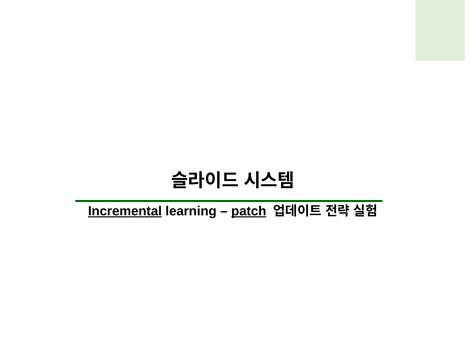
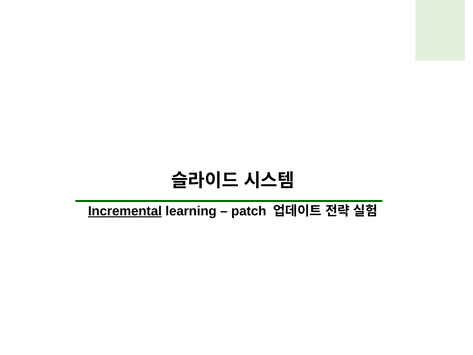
patch underline: present -> none (249, 211)
